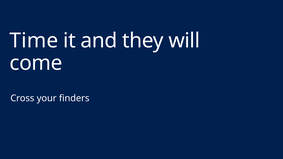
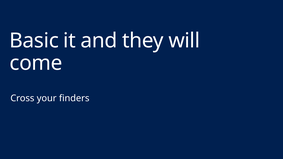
Time: Time -> Basic (34, 41)
